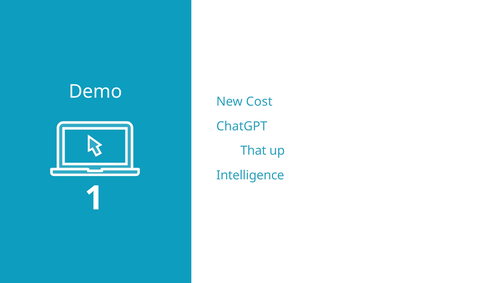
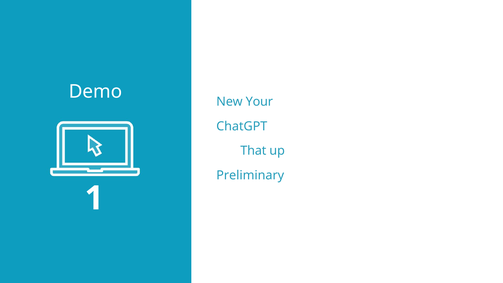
Cost: Cost -> Your (259, 102)
Intelligence: Intelligence -> Preliminary (250, 175)
